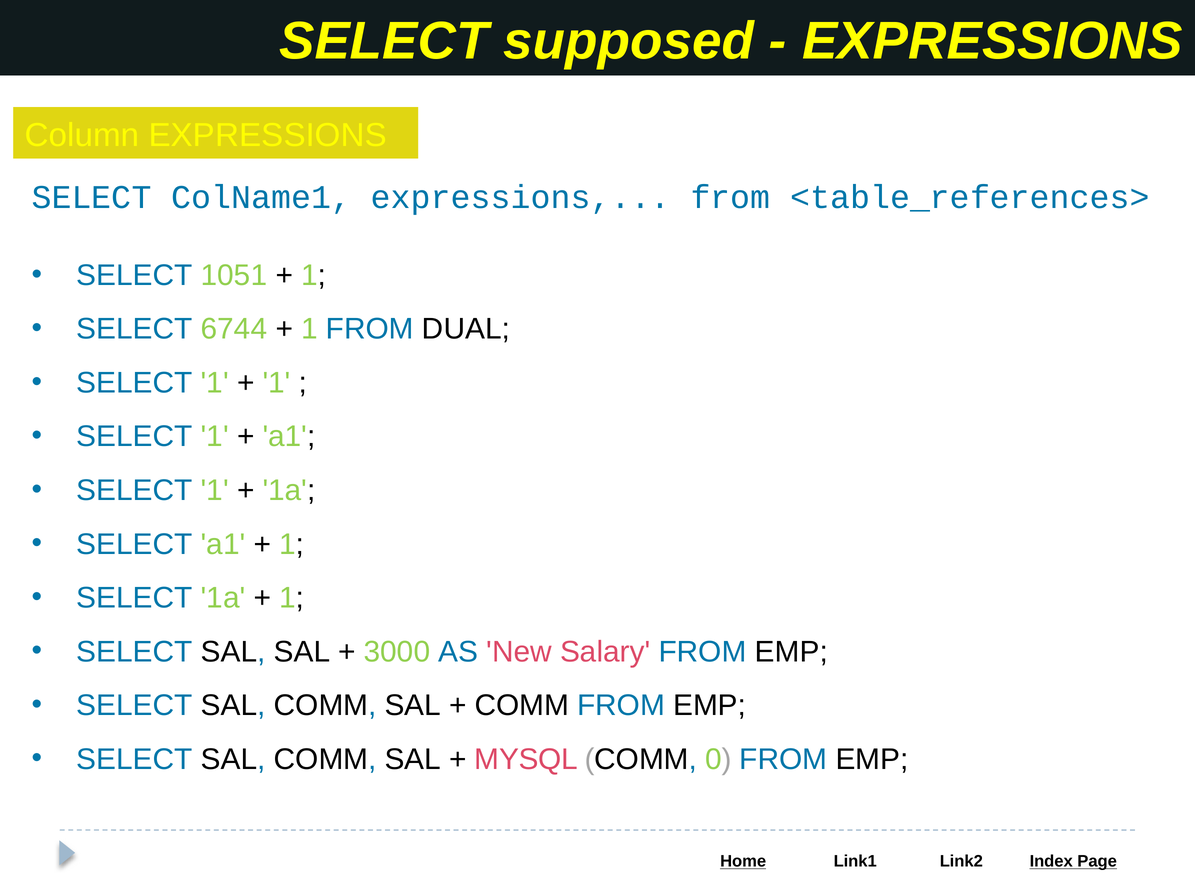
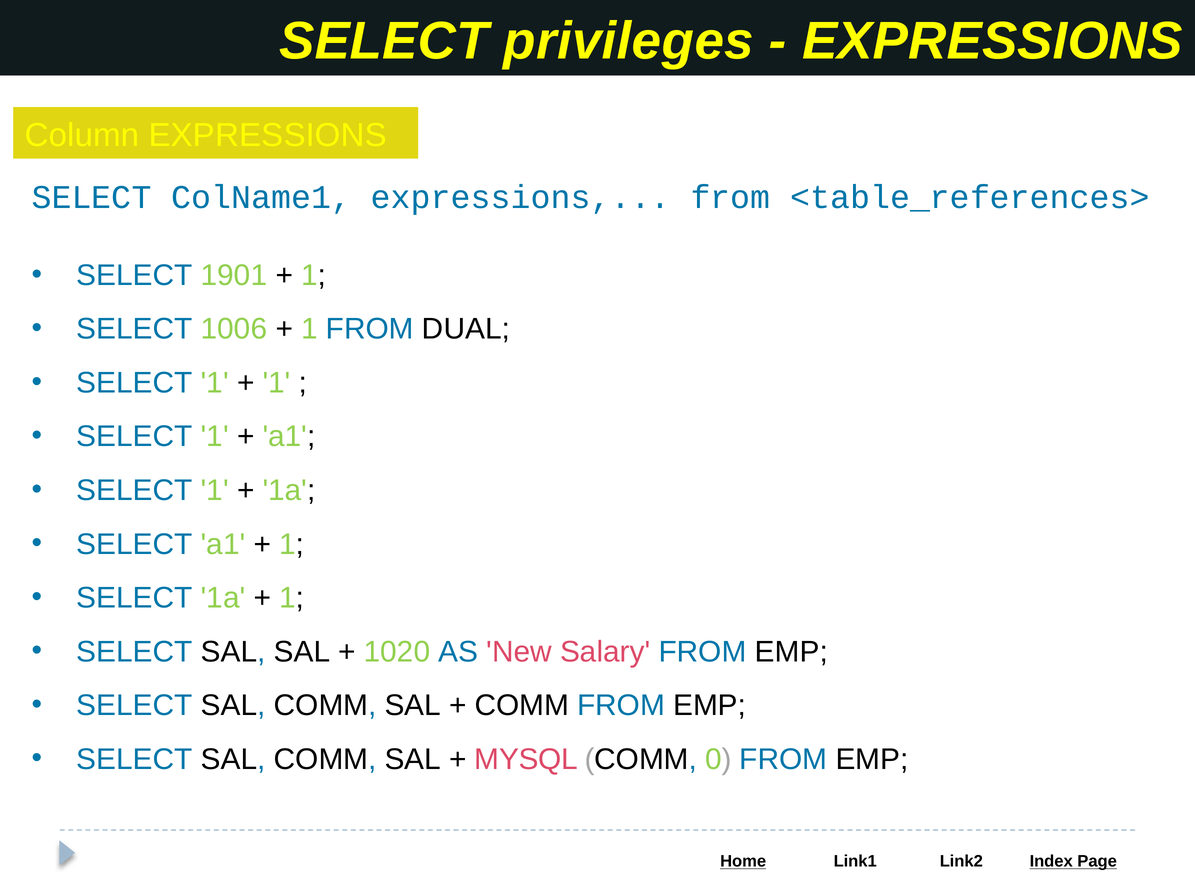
supposed: supposed -> privileges (629, 41)
1051: 1051 -> 1901 (234, 275)
6744: 6744 -> 1006 (234, 329)
3000: 3000 -> 1020 (397, 652)
